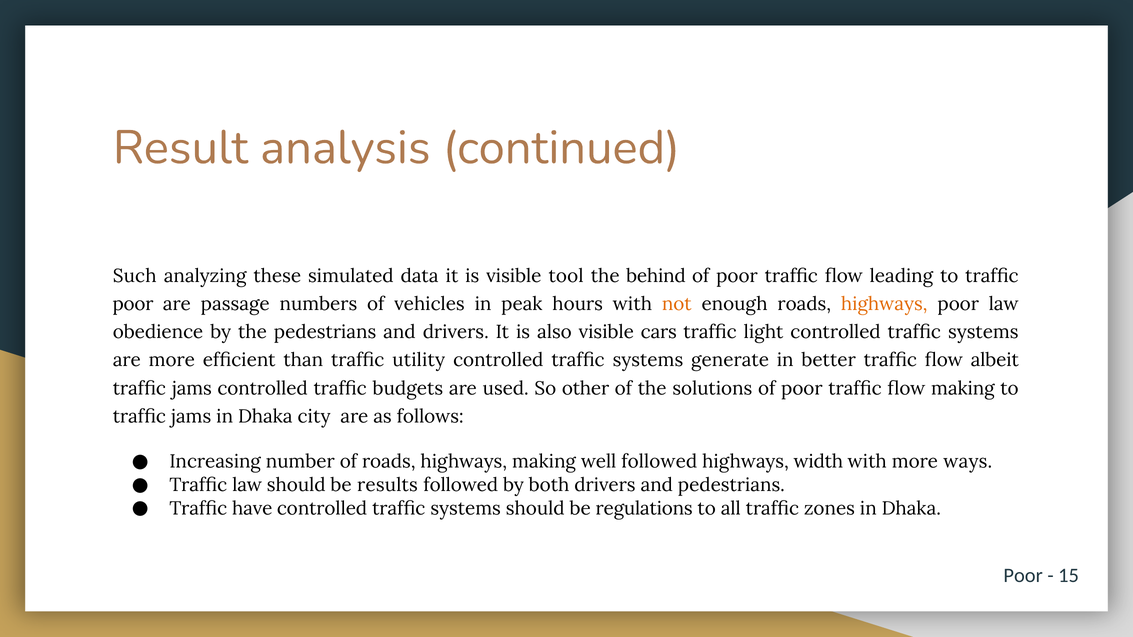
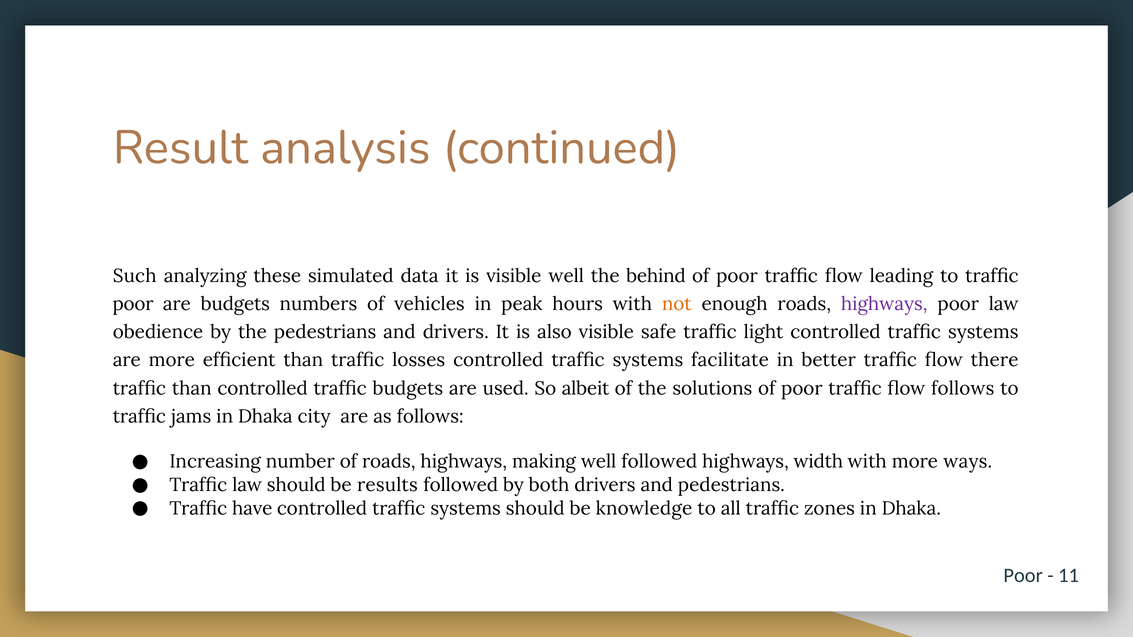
visible tool: tool -> well (566, 276)
are passage: passage -> budgets (235, 304)
highways colour: orange -> purple (884, 304)
cars: cars -> safe (659, 332)
utility: utility -> losses (419, 360)
generate: generate -> facilitate (730, 360)
albeit: albeit -> there (995, 360)
jams: jams -> than (192, 388)
other: other -> albeit (586, 388)
flow making: making -> follows (963, 388)
regulations: regulations -> knowledge (644, 509)
15: 15 -> 11 (1069, 576)
